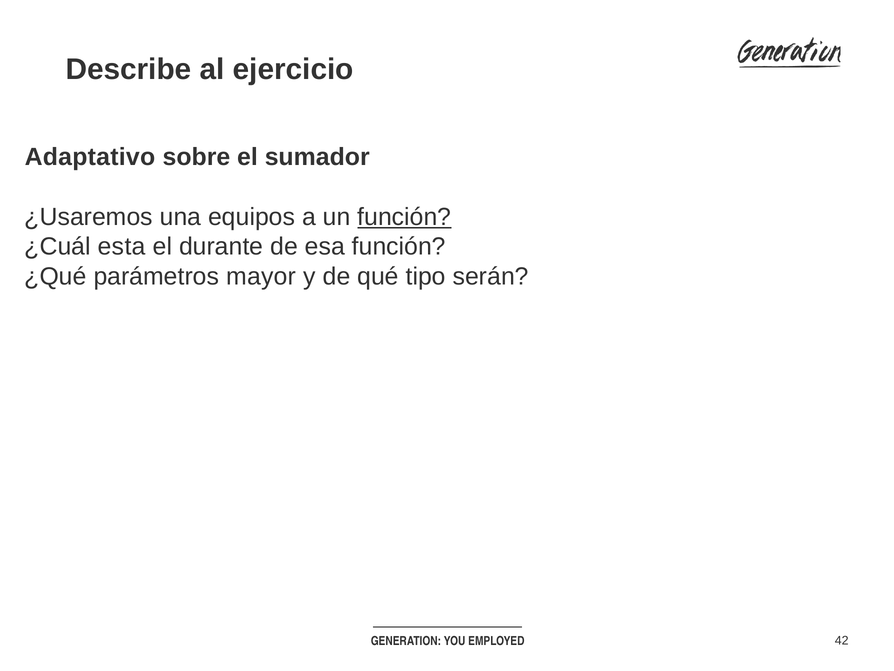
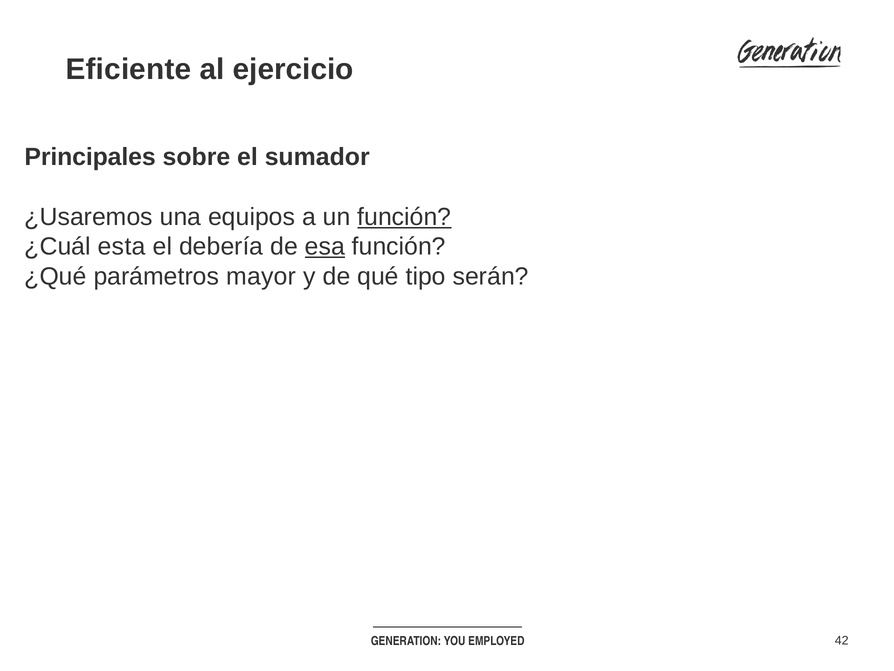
Describe: Describe -> Eficiente (128, 69)
Adaptativo: Adaptativo -> Principales (90, 157)
durante: durante -> debería (221, 247)
esa underline: none -> present (325, 247)
